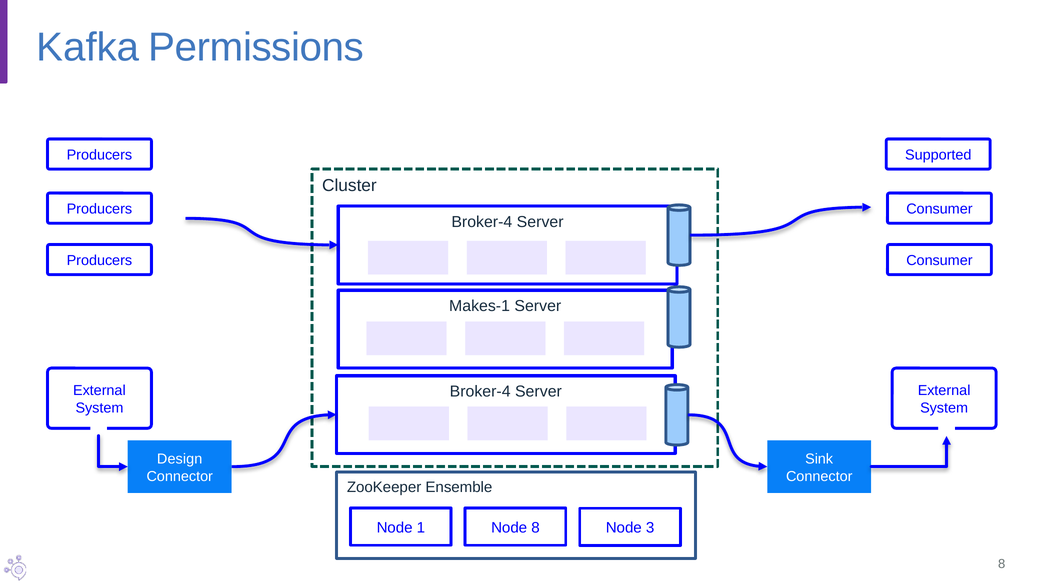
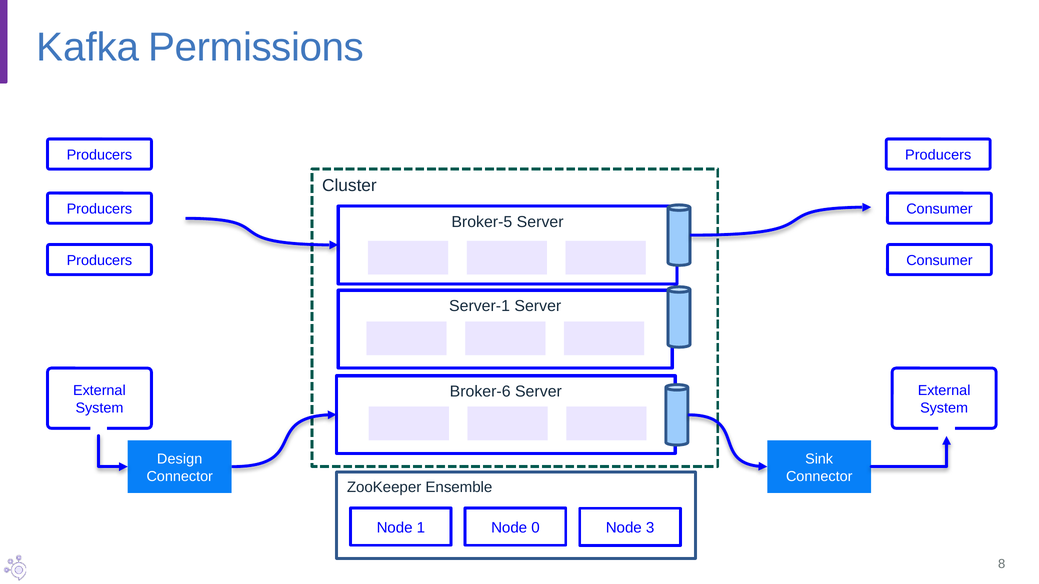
Supported: Supported -> Producers (938, 155)
Broker-4: Broker-4 -> Broker-5 (482, 222)
Makes-1: Makes-1 -> Server-1 (480, 306)
Broker-4: Broker-4 -> Broker-6 (480, 392)
Node 8: 8 -> 0 (536, 528)
